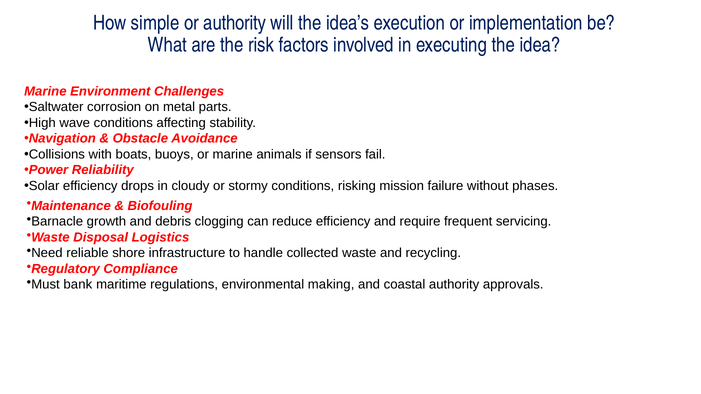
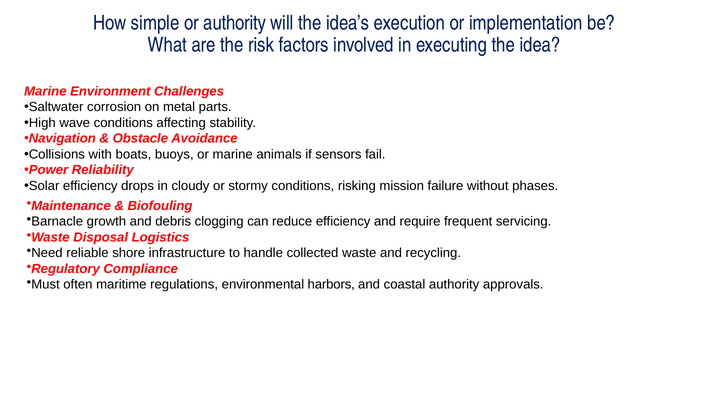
bank: bank -> often (78, 285)
making: making -> harbors (331, 285)
